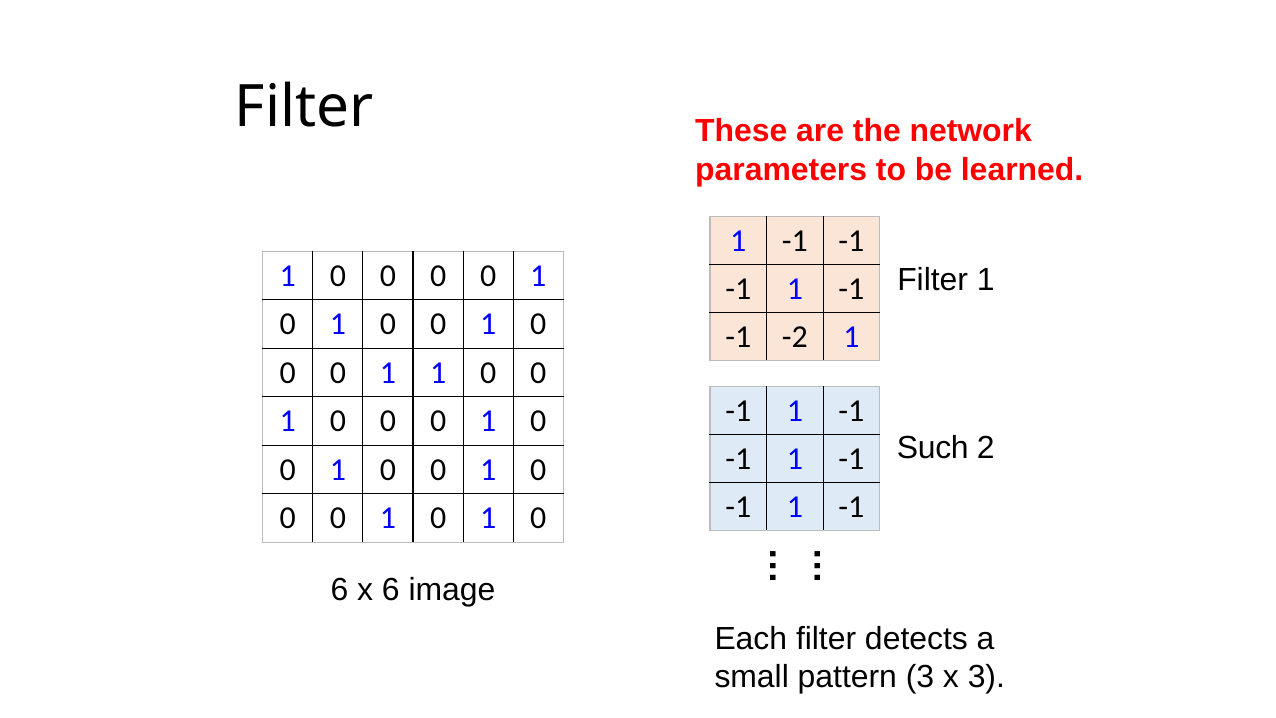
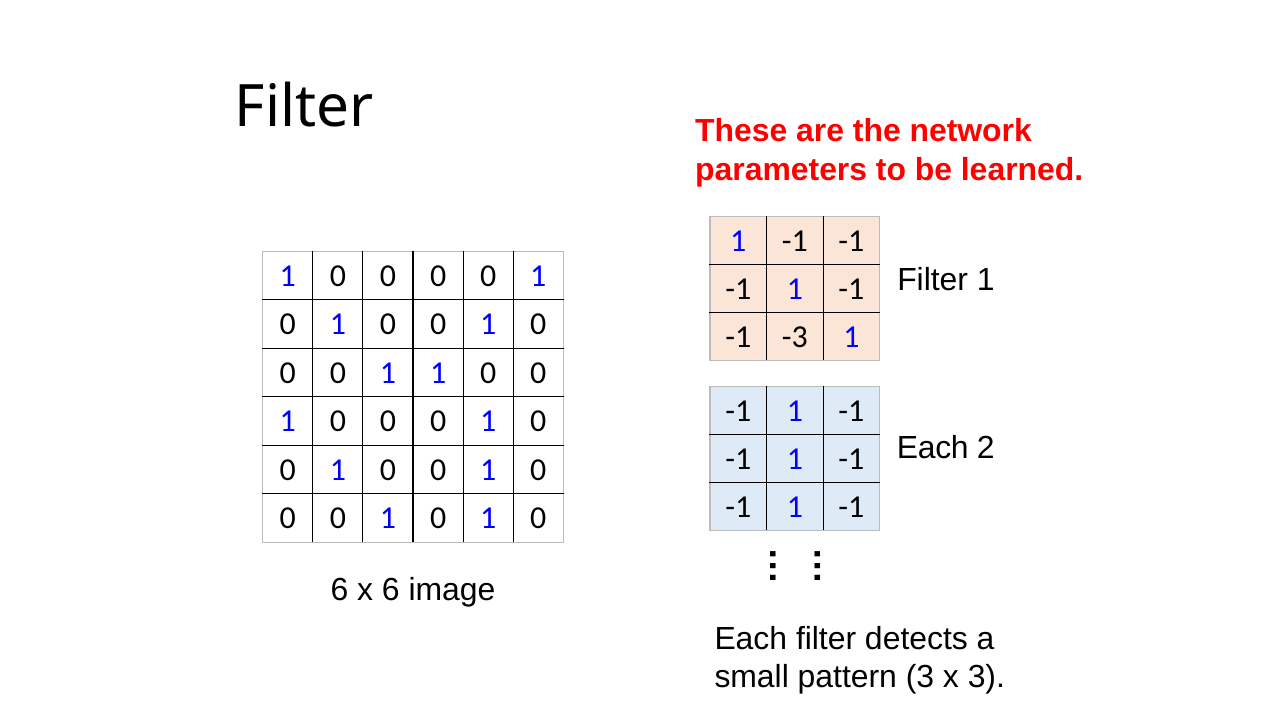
-2: -2 -> -3 (795, 337)
Such: Such -> Each (933, 448)
